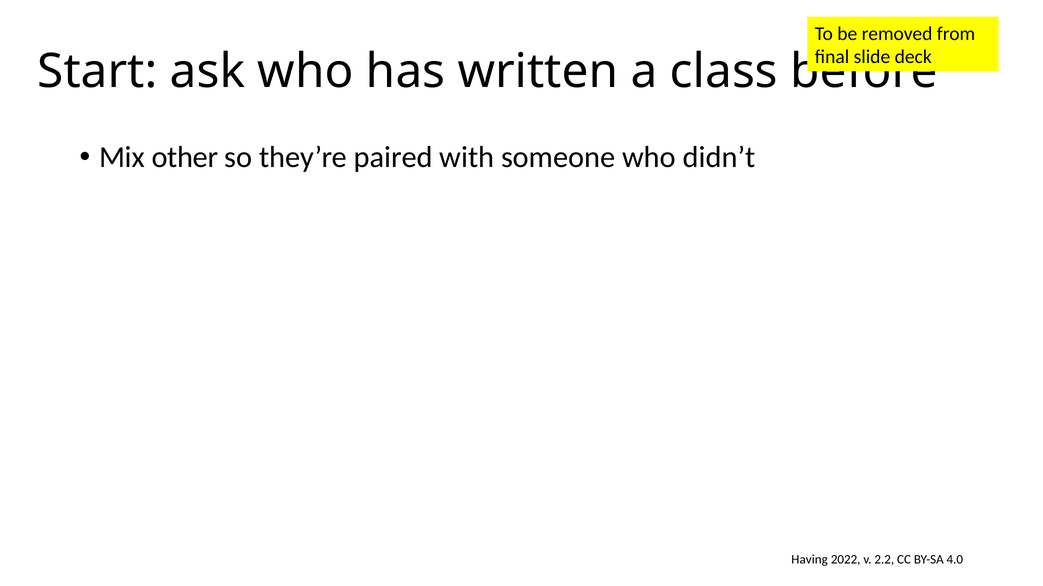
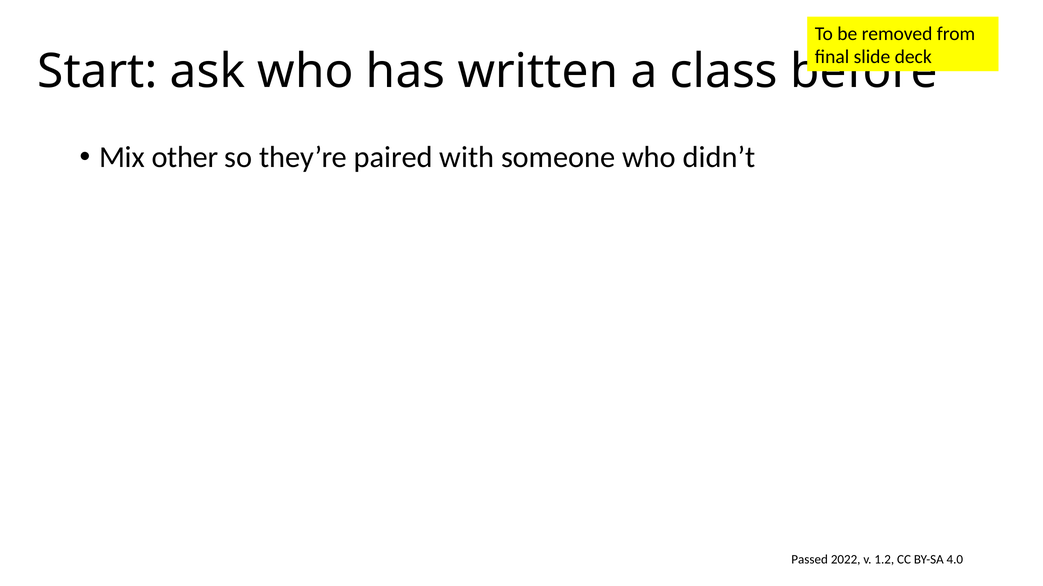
Having: Having -> Passed (810, 560)
2.2: 2.2 -> 1.2 (884, 560)
